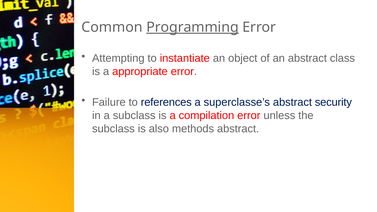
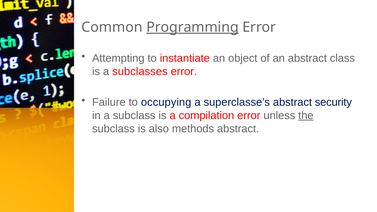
appropriate: appropriate -> subclasses (140, 71)
references: references -> occupying (166, 102)
the underline: none -> present (306, 115)
